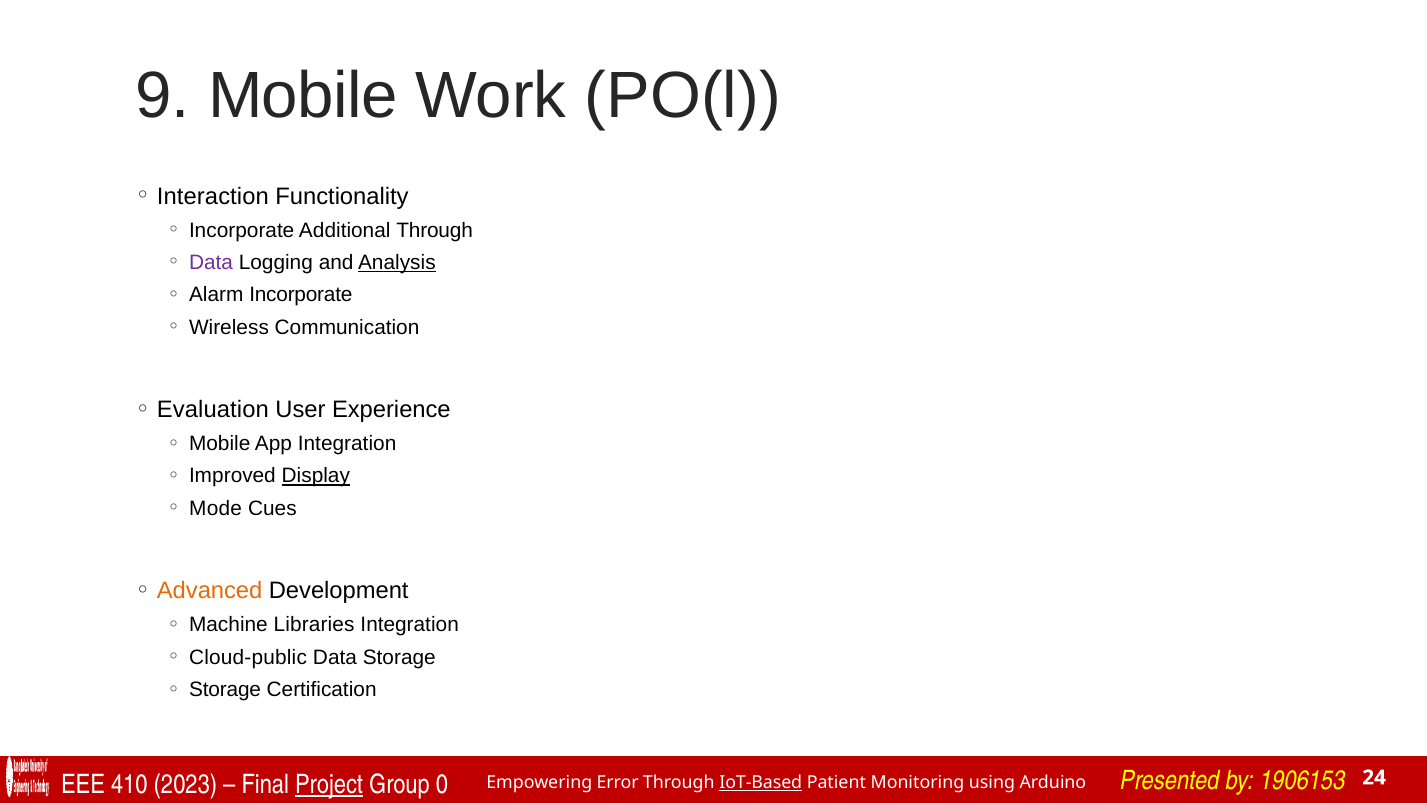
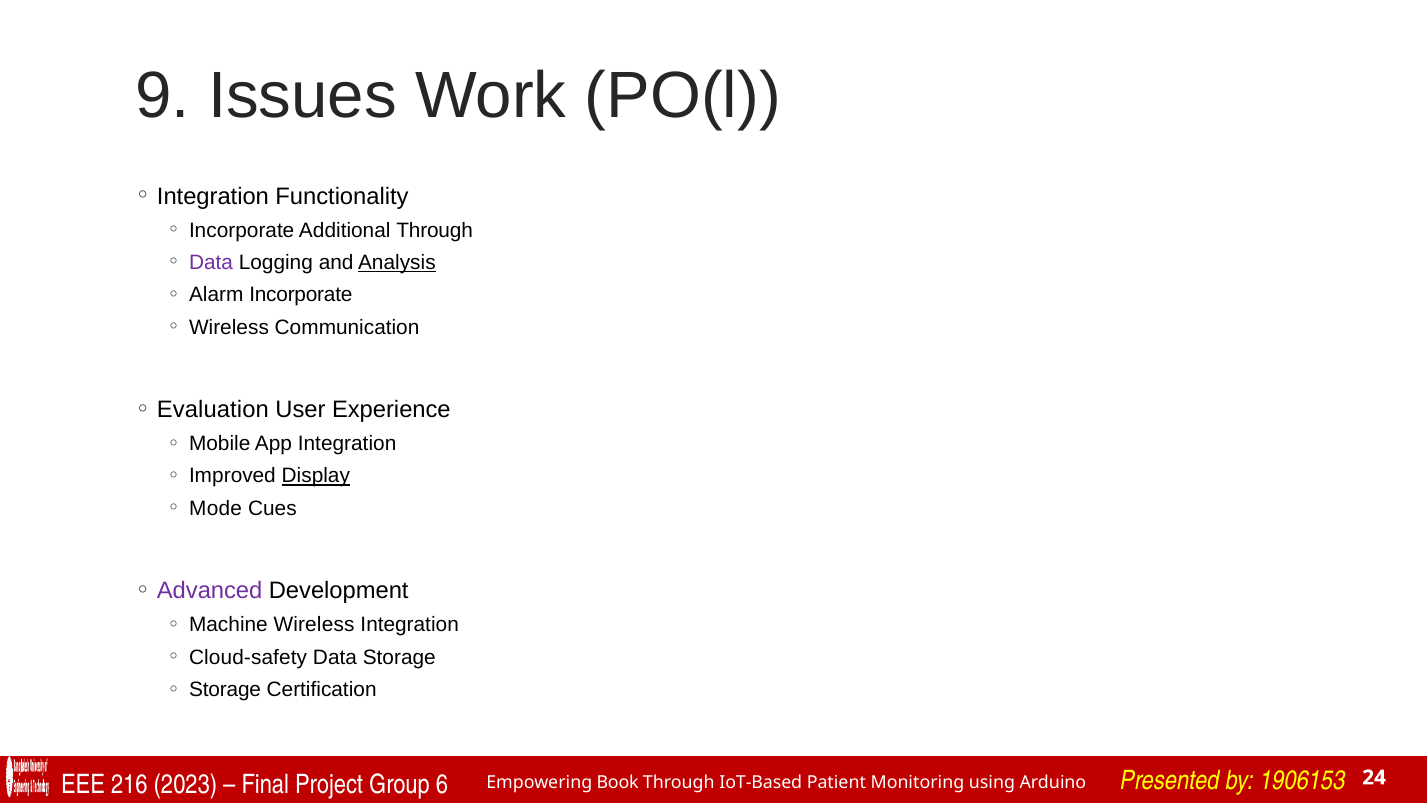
9 Mobile: Mobile -> Issues (303, 96)
Interaction: Interaction -> Integration (213, 196)
Advanced colour: orange -> purple (210, 591)
Machine Libraries: Libraries -> Wireless (314, 625)
Cloud-public: Cloud-public -> Cloud-safety (248, 657)
410: 410 -> 216 (129, 784)
Project underline: present -> none (329, 784)
0: 0 -> 6 (442, 784)
Error: Error -> Book (618, 782)
IoT-Based underline: present -> none (761, 782)
